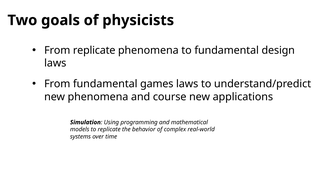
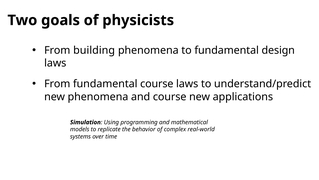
From replicate: replicate -> building (94, 50)
fundamental games: games -> course (157, 84)
